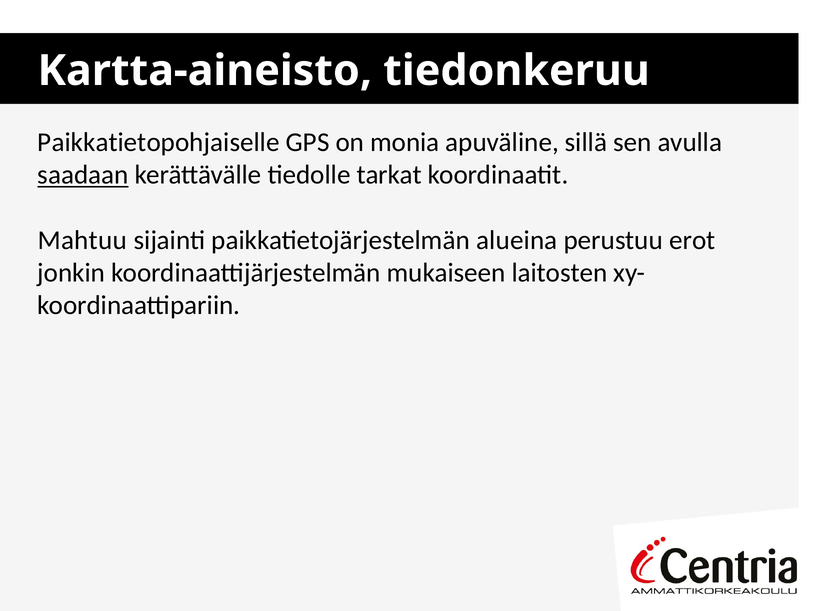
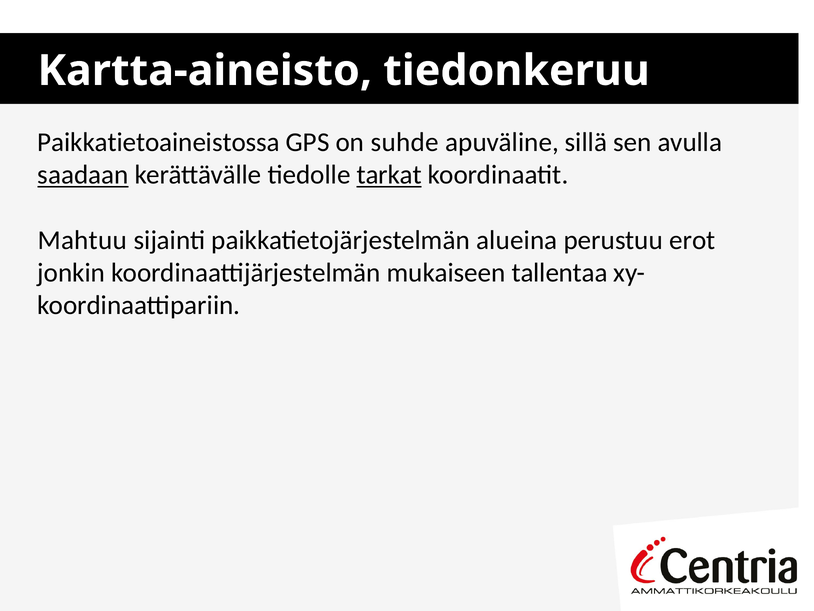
Paikkatietopohjaiselle: Paikkatietopohjaiselle -> Paikkatietoaineistossa (159, 142)
monia: monia -> suhde (405, 142)
tarkat underline: none -> present (389, 175)
laitosten: laitosten -> tallentaa (560, 273)
